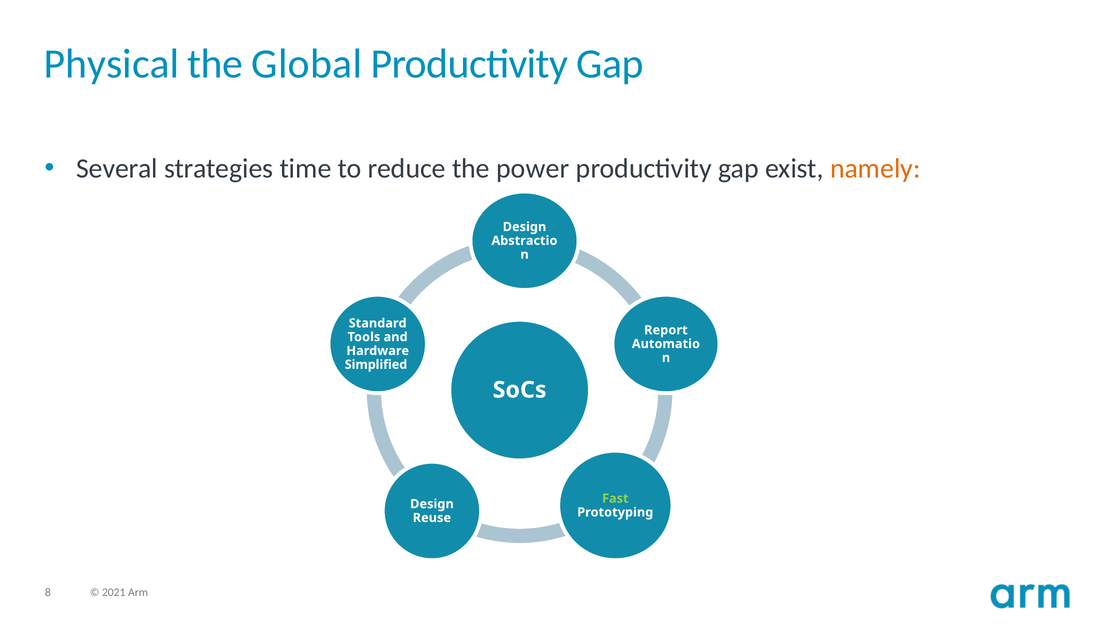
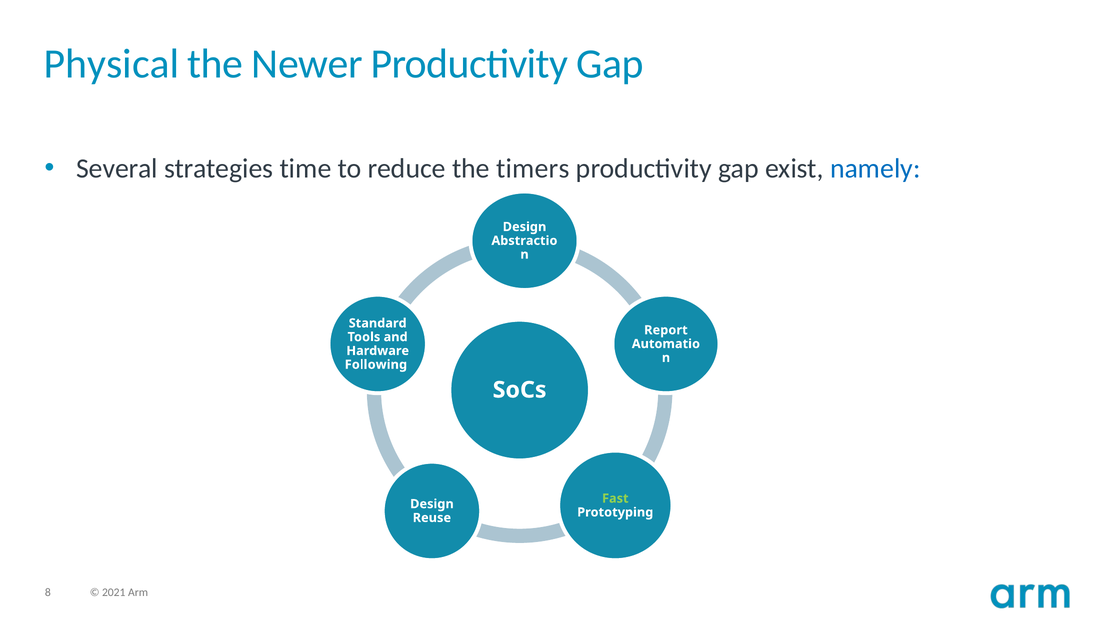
Global: Global -> Newer (307, 64)
power: power -> timers (533, 168)
namely colour: orange -> blue (875, 168)
Simplified: Simplified -> Following (376, 364)
